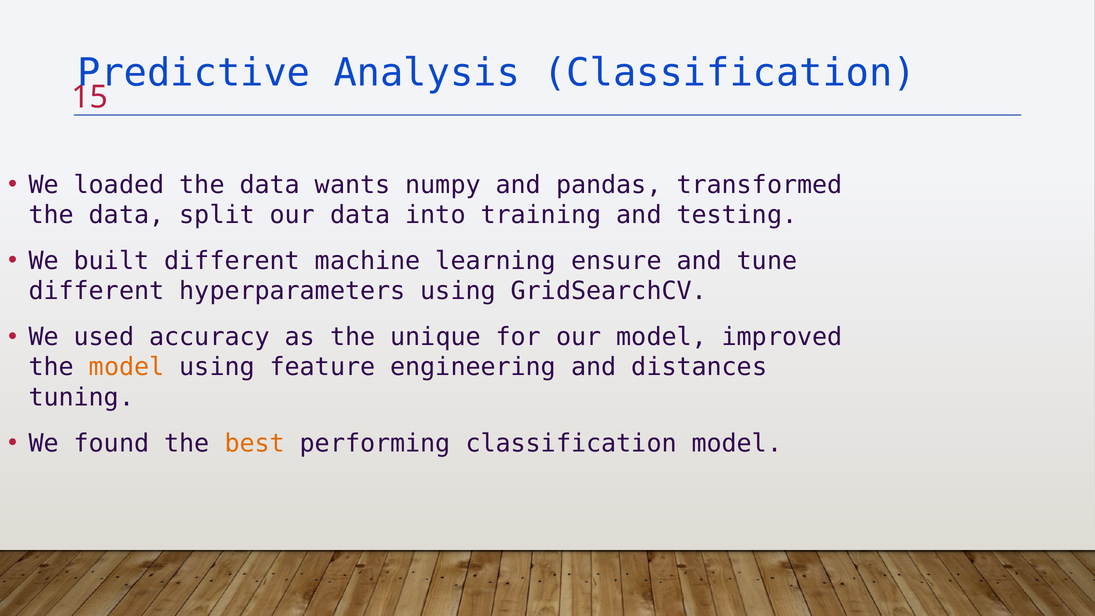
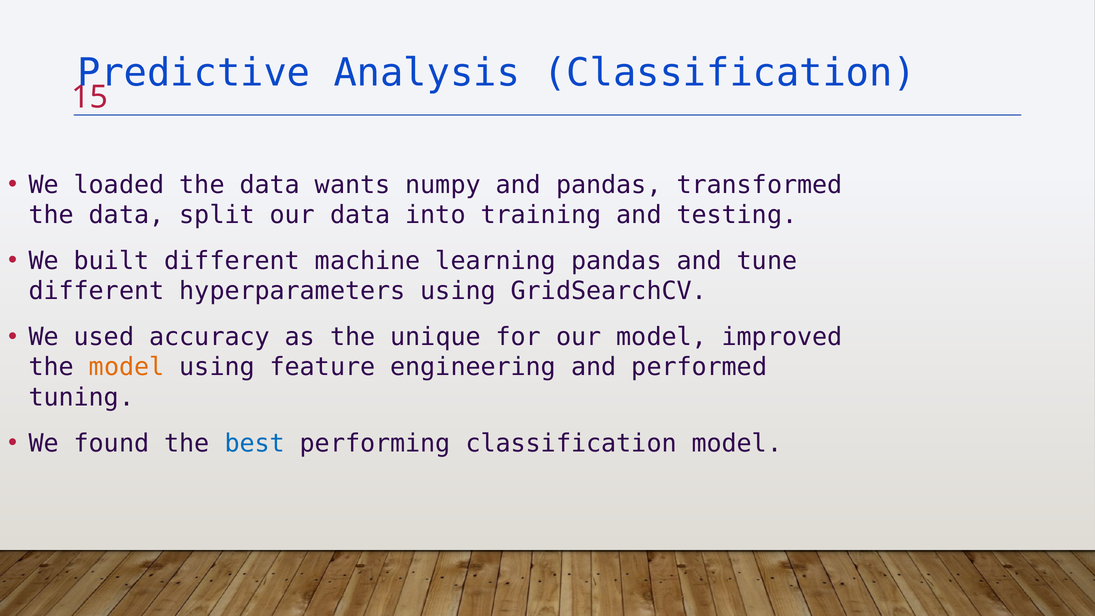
learning ensure: ensure -> pandas (616, 261)
distances: distances -> performed (699, 367)
best colour: orange -> blue (255, 443)
